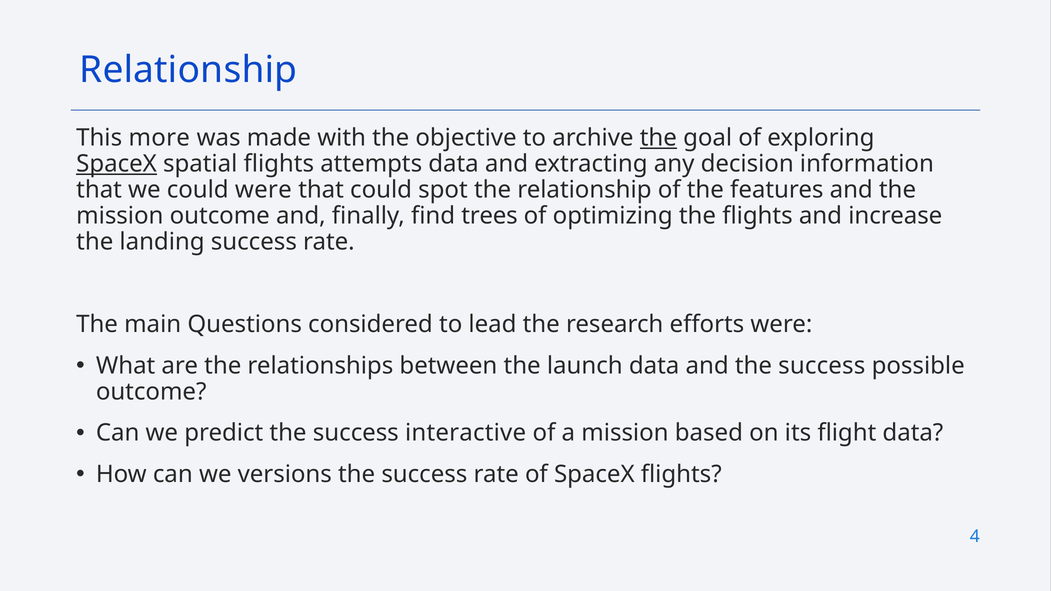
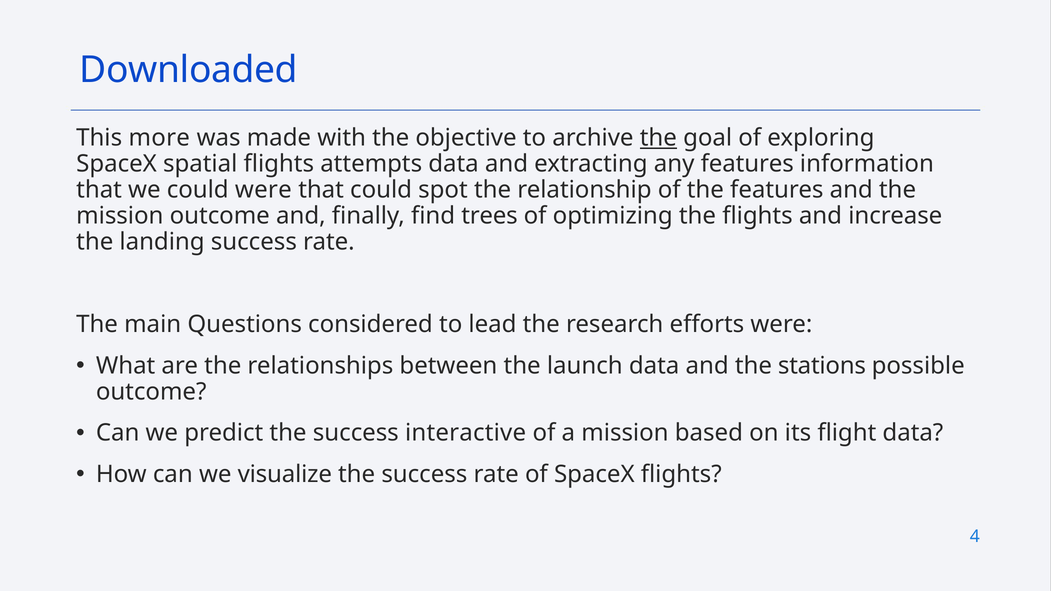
Relationship: Relationship -> Downloaded (188, 70)
SpaceX underline: present -> none (117, 164)
any decision: decision -> features (747, 164)
and the success: success -> stations (822, 366)
versions: versions -> visualize (285, 474)
